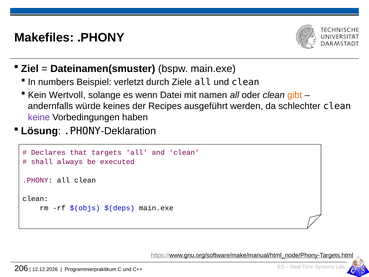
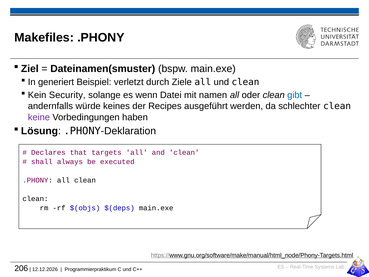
numbers: numbers -> generiert (56, 82)
Wertvoll: Wertvoll -> Security (67, 95)
gibt colour: orange -> blue (295, 95)
